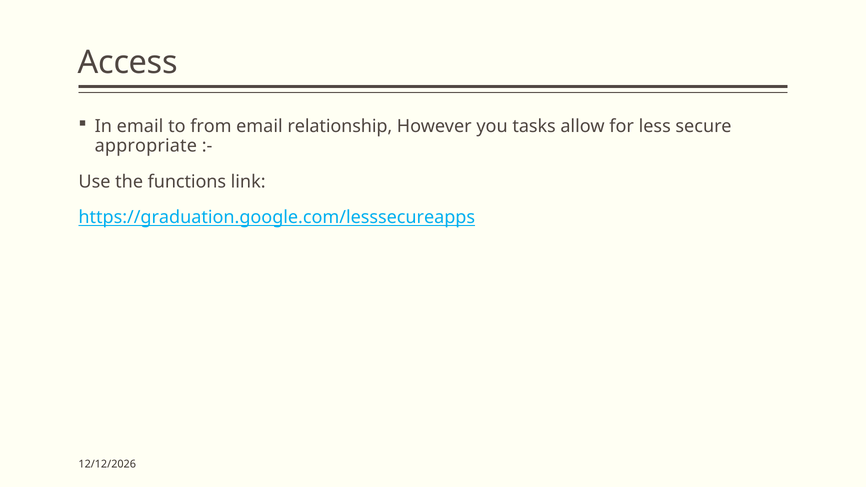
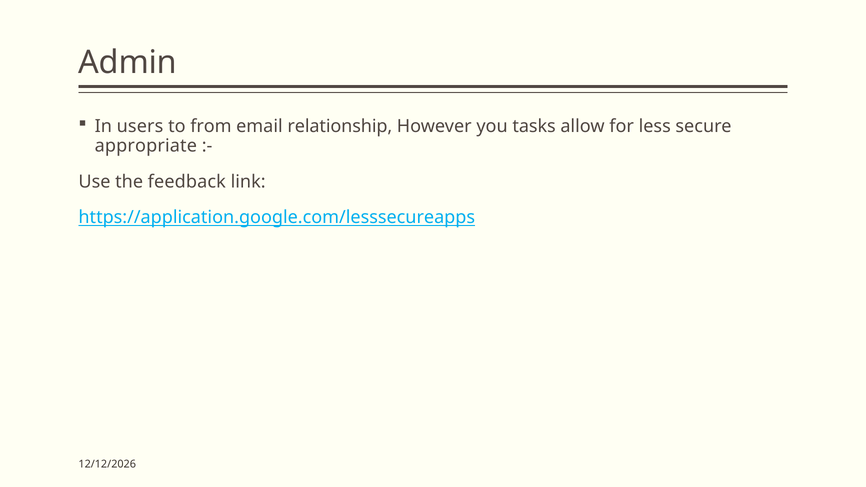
Access: Access -> Admin (128, 62)
In email: email -> users (140, 127)
functions: functions -> feedback (187, 182)
https://graduation.google.com/lesssecureapps: https://graduation.google.com/lesssecureapps -> https://application.google.com/lesssecureapps (277, 217)
